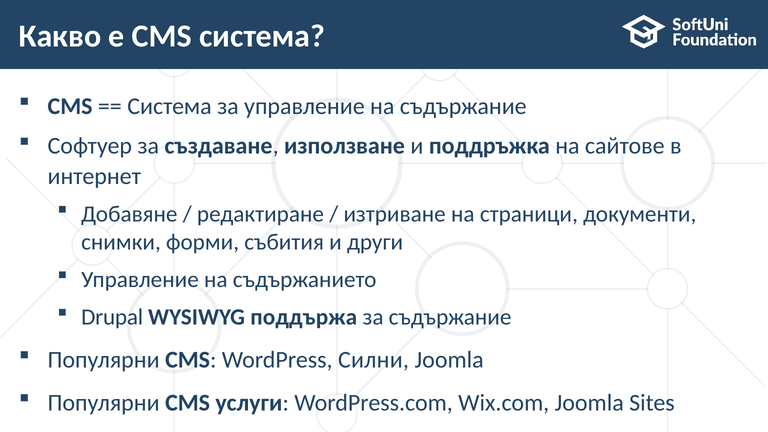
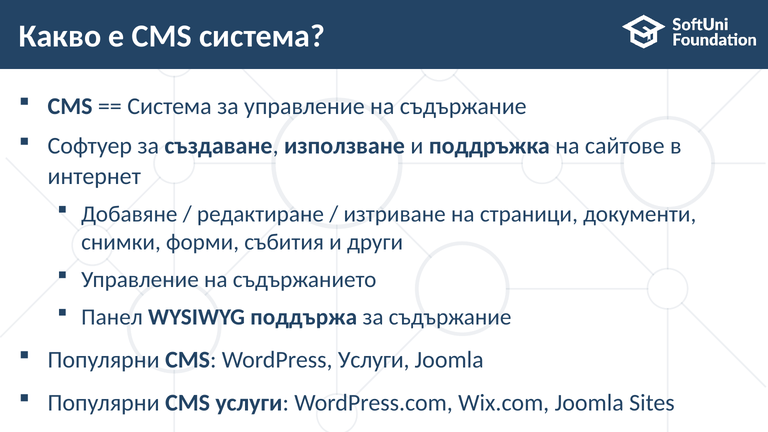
Drupal: Drupal -> Панел (112, 317)
WordPress Силни: Силни -> Услуги (374, 360)
